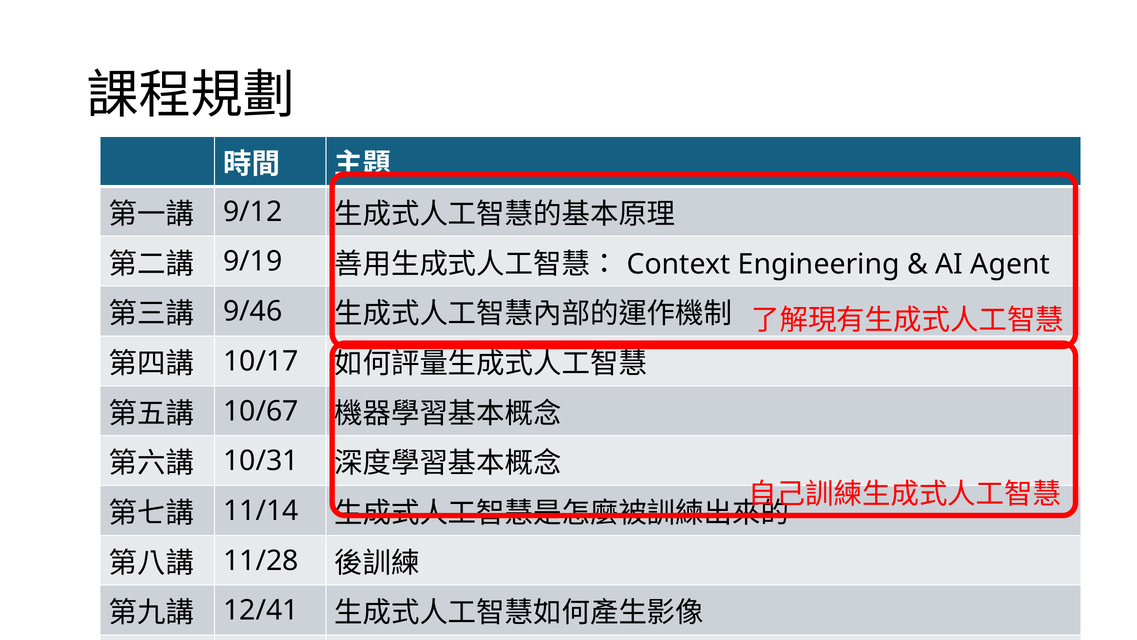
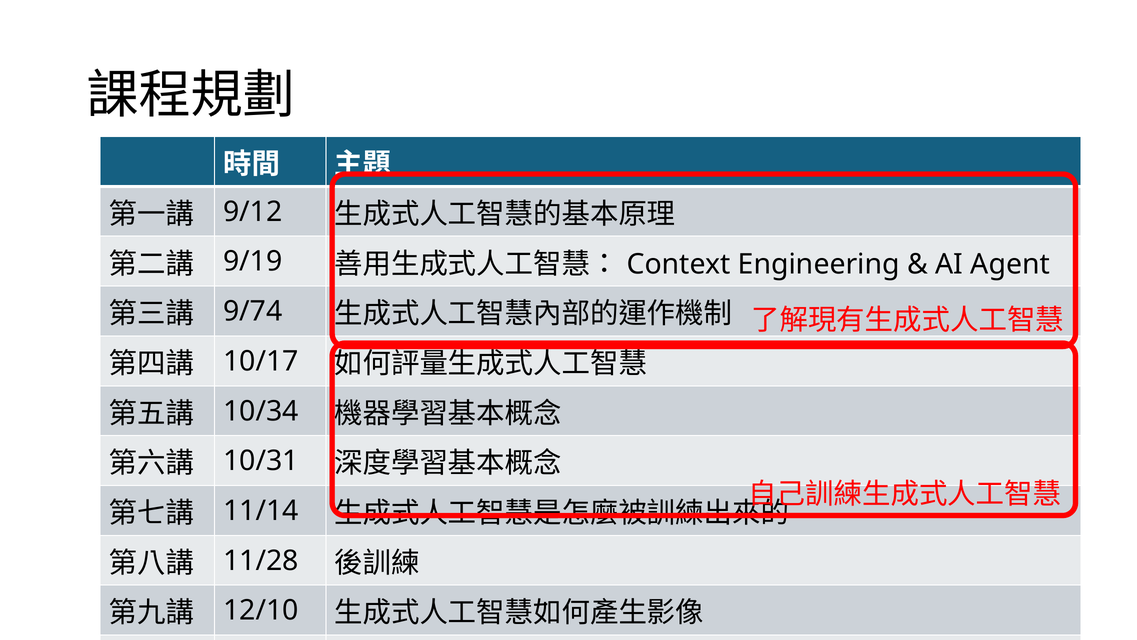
9/46: 9/46 -> 9/74 (253, 311)
10/67: 10/67 -> 10/34 (261, 411)
12/41: 12/41 -> 12/10 (261, 610)
